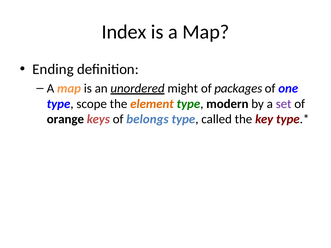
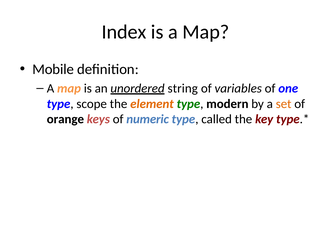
Ending: Ending -> Mobile (53, 69)
might: might -> string (183, 88)
packages: packages -> variables (238, 88)
set colour: purple -> orange (284, 104)
belongs: belongs -> numeric (148, 119)
